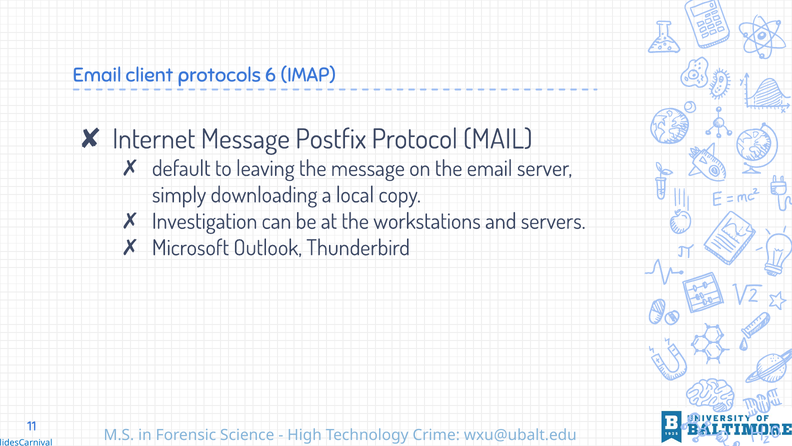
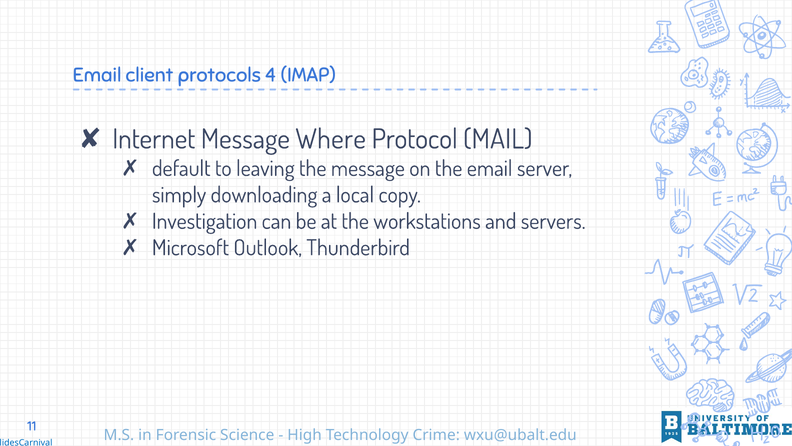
6: 6 -> 4 (271, 75)
Postfix: Postfix -> Where (331, 139)
